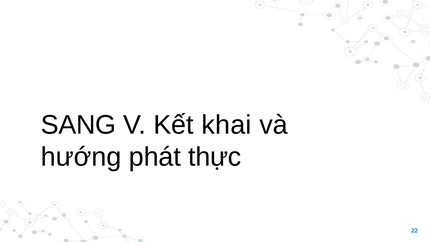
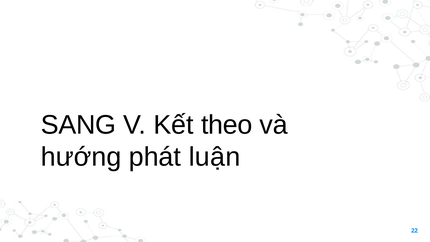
khai: khai -> theo (227, 125)
thực: thực -> luận (214, 157)
